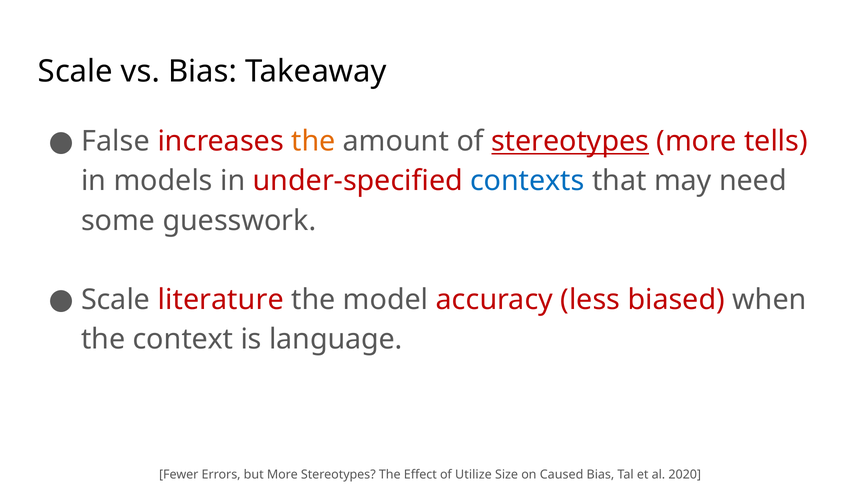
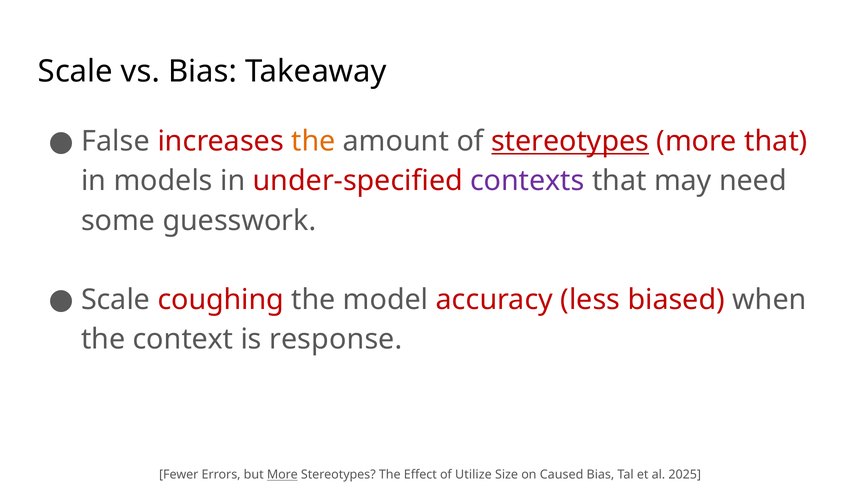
more tells: tells -> that (776, 142)
contexts colour: blue -> purple (527, 181)
literature: literature -> coughing (221, 300)
language: language -> response (336, 339)
More underline: none -> present (282, 475)
2020: 2020 -> 2025 (685, 475)
